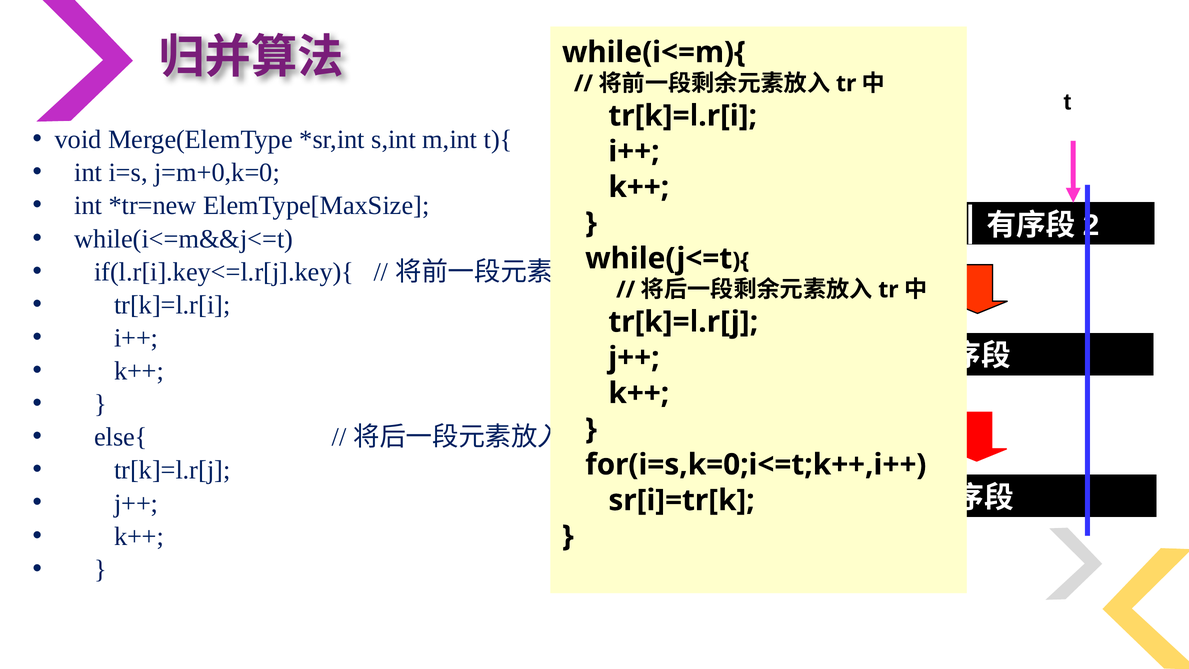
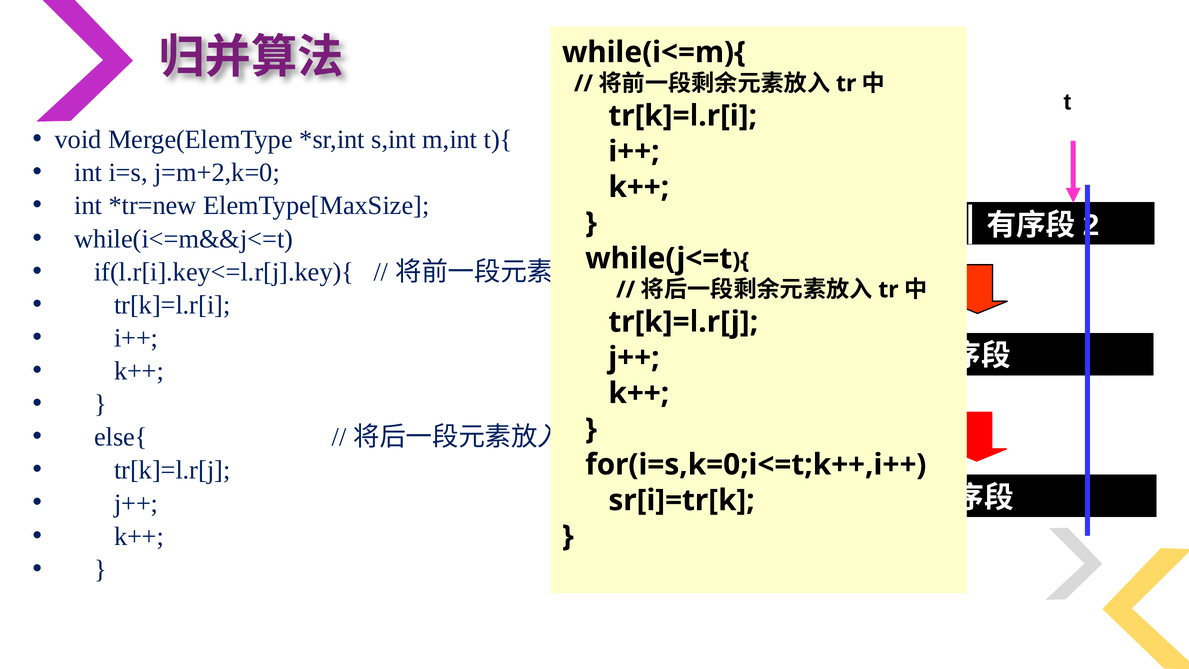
j=m+0,k=0: j=m+0,k=0 -> j=m+2,k=0 (217, 173)
